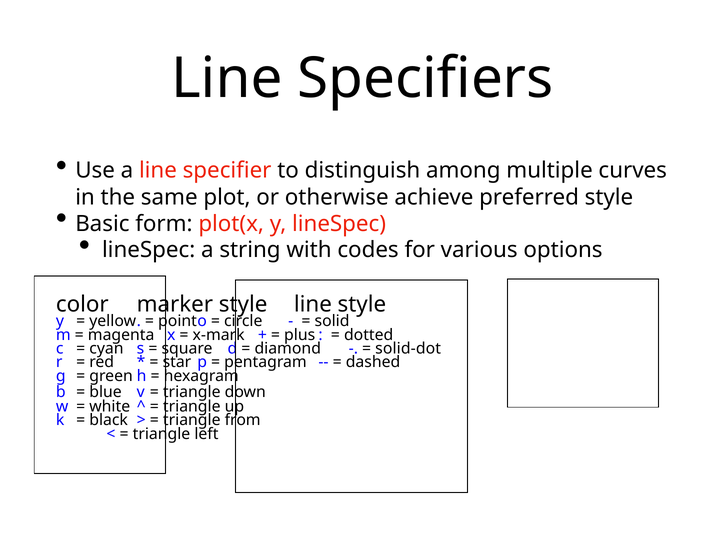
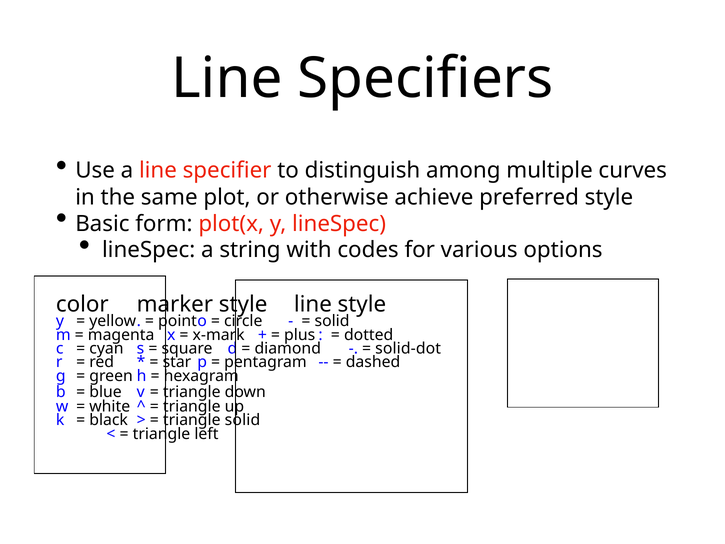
triangle from: from -> solid (243, 420)
